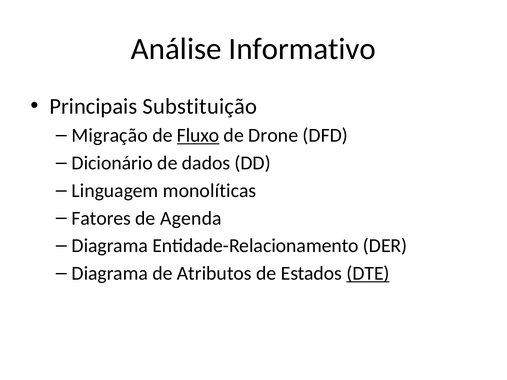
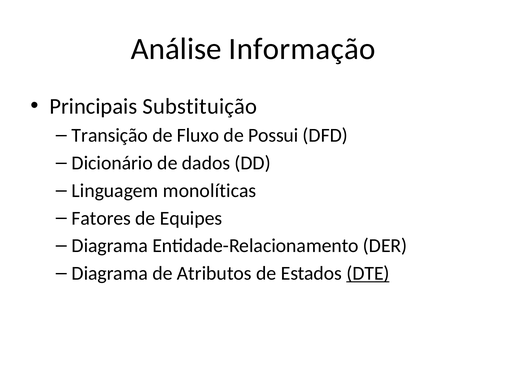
Informativo: Informativo -> Informação (302, 49)
Migração: Migração -> Transição (110, 135)
Fluxo underline: present -> none (198, 135)
Drone: Drone -> Possui (273, 135)
Agenda: Agenda -> Equipes (191, 218)
